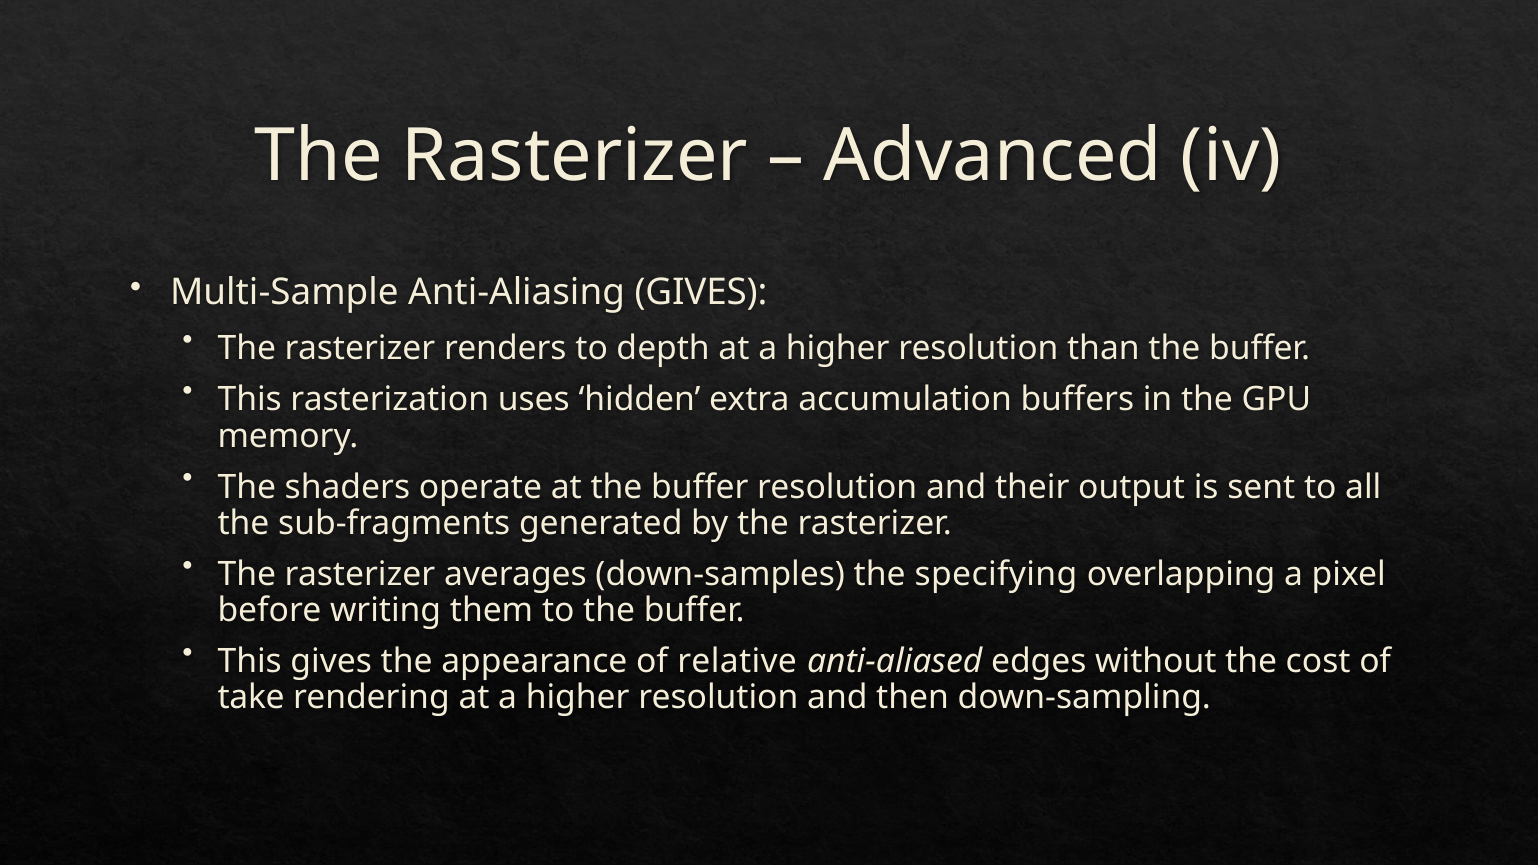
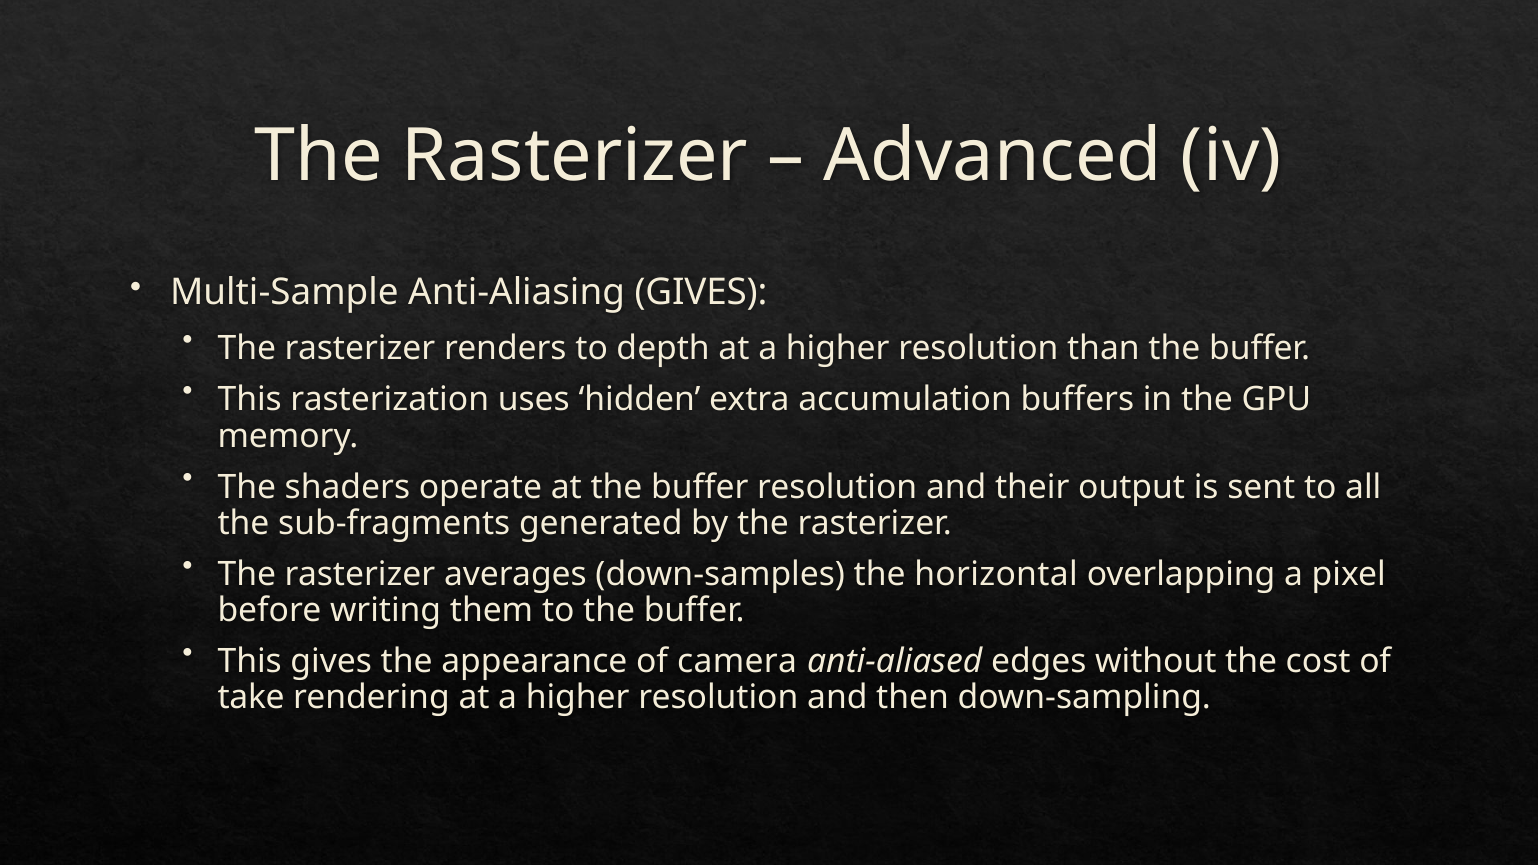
specifying: specifying -> horizontal (996, 574)
relative: relative -> camera (737, 662)
